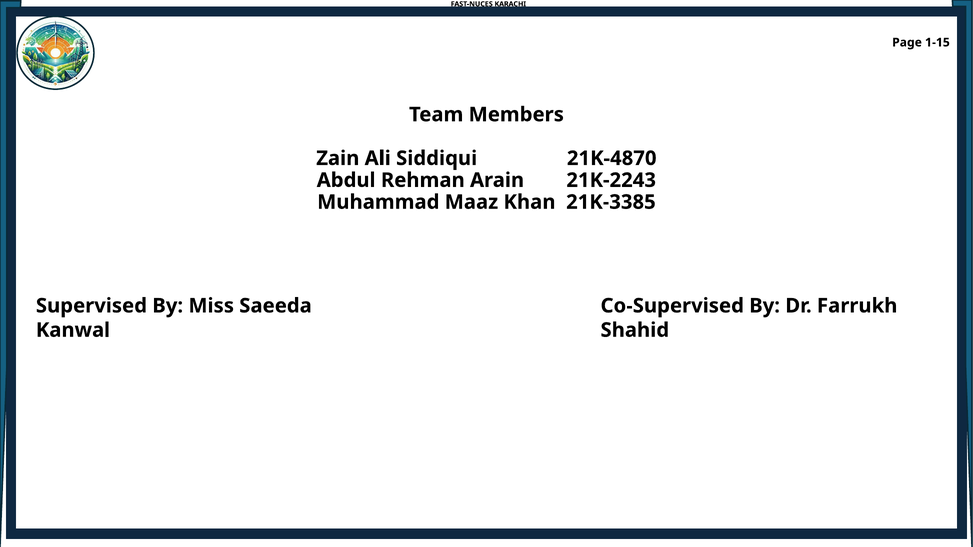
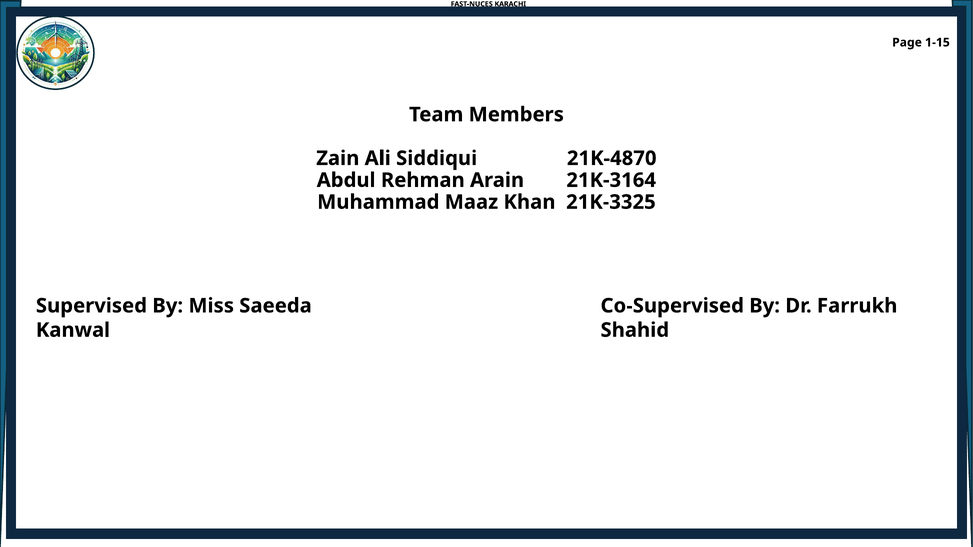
21K-2243: 21K-2243 -> 21K-3164 (611, 180)
21K-3385: 21K-3385 -> 21K-3325 (611, 202)
